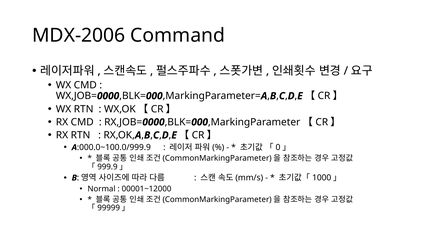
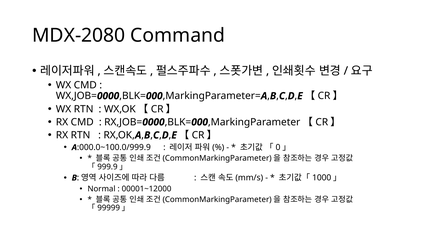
MDX-2006: MDX-2006 -> MDX-2080 (79, 35)
